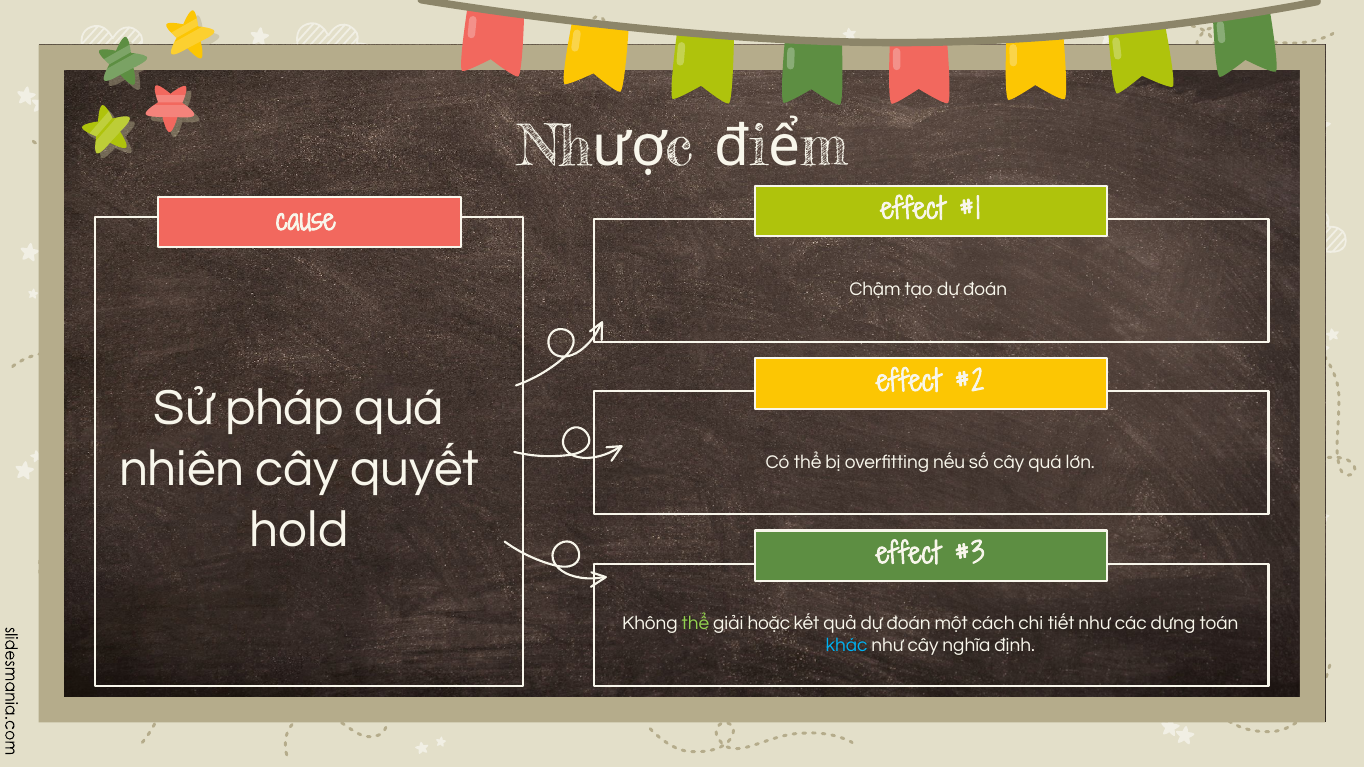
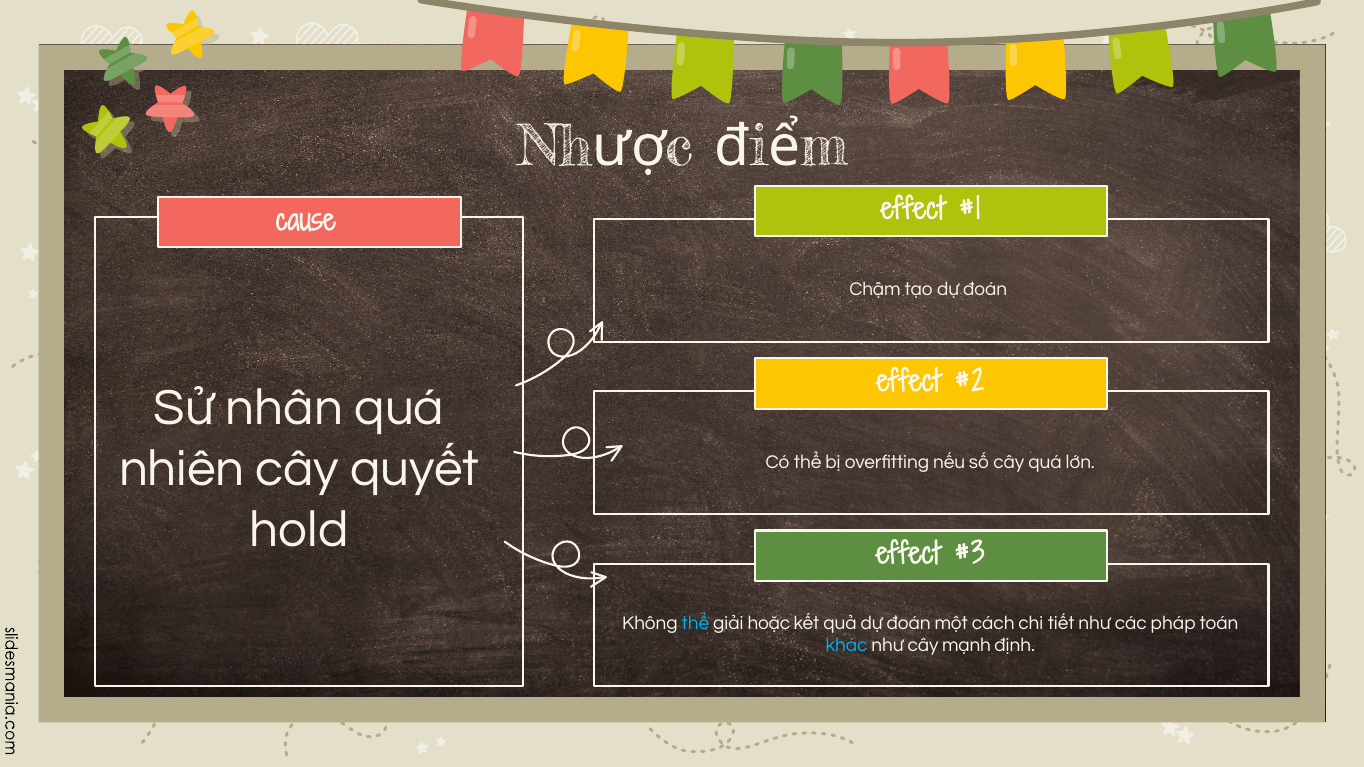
pháp: pháp -> nhân (284, 407)
thể colour: light green -> light blue (695, 623)
dựng: dựng -> pháp (1173, 623)
nghĩa: nghĩa -> mạnh (967, 646)
